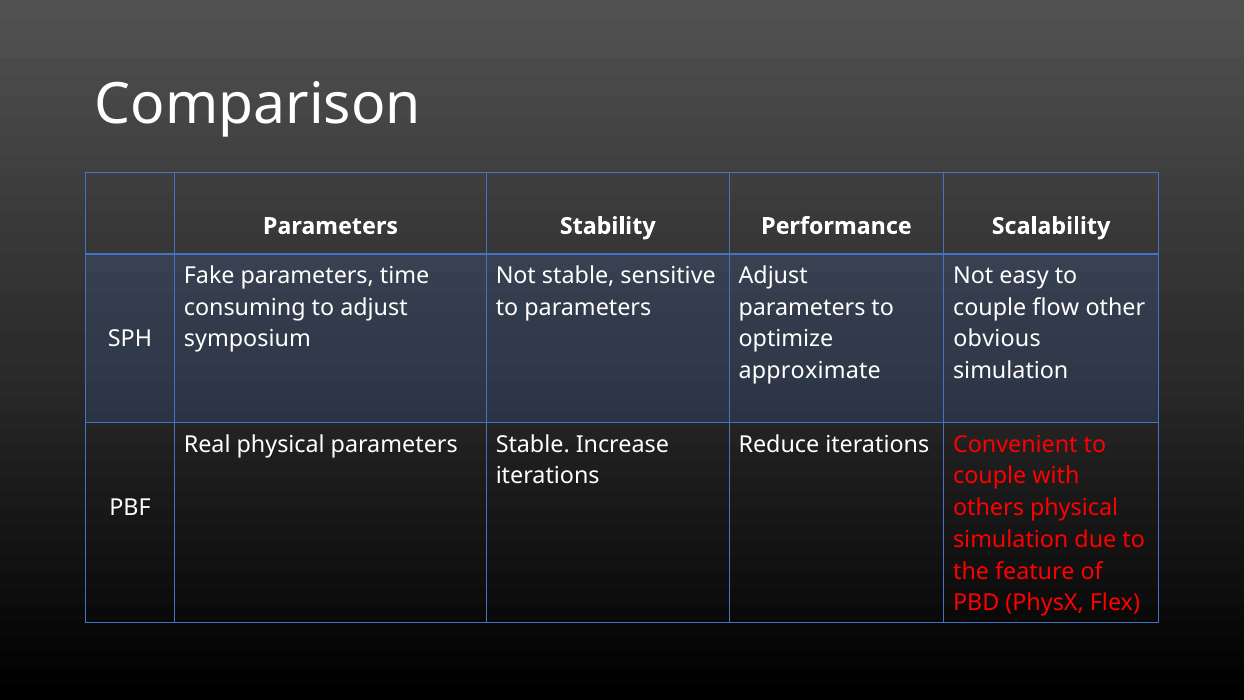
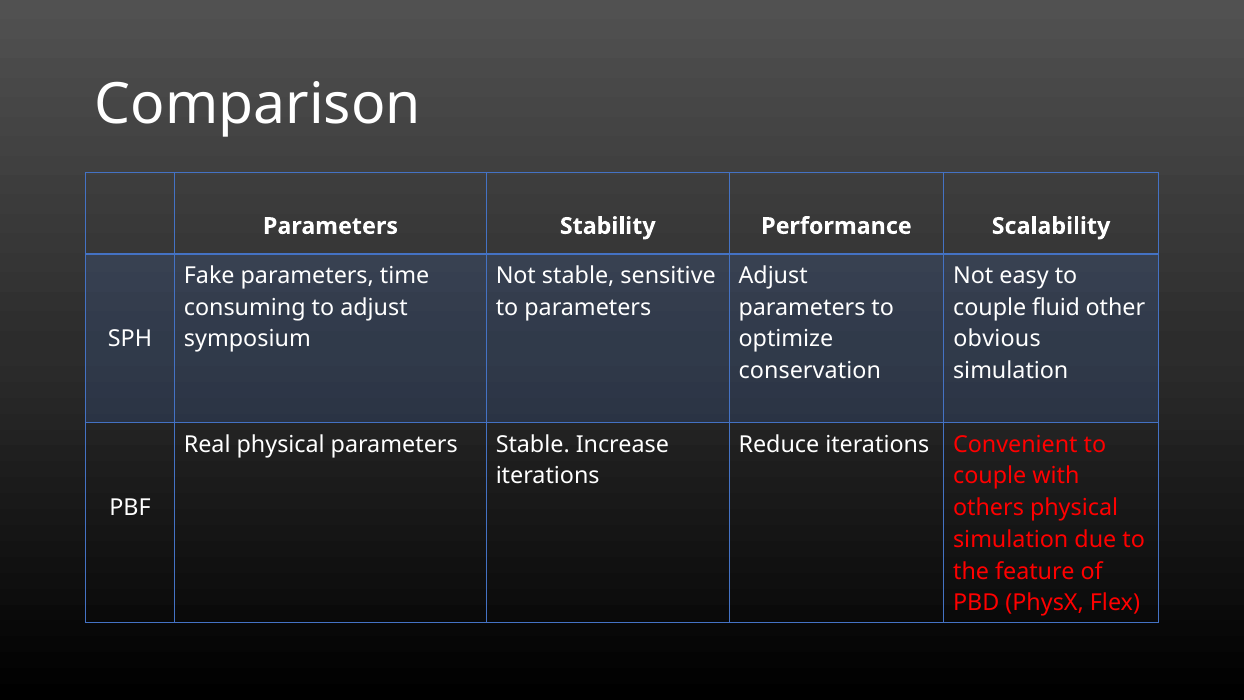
flow: flow -> fluid (1056, 307)
approximate: approximate -> conservation (810, 371)
